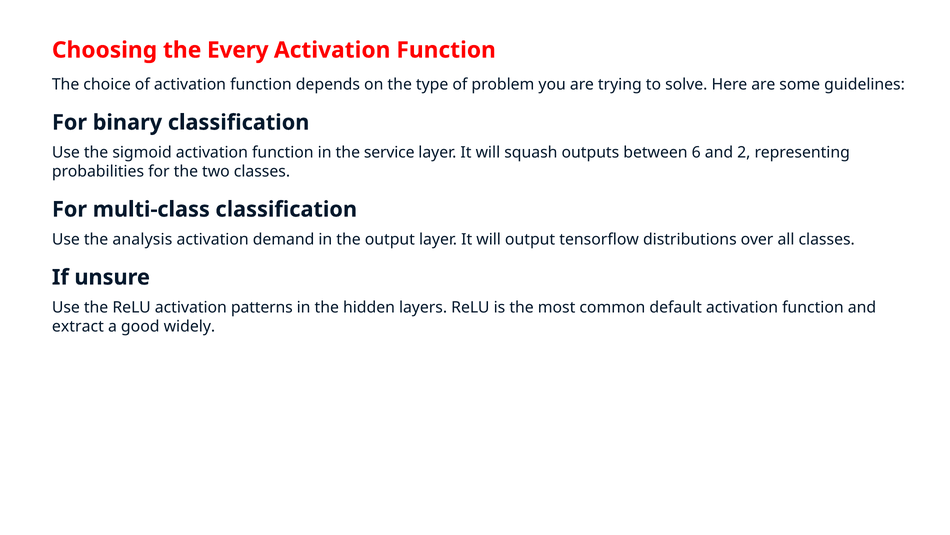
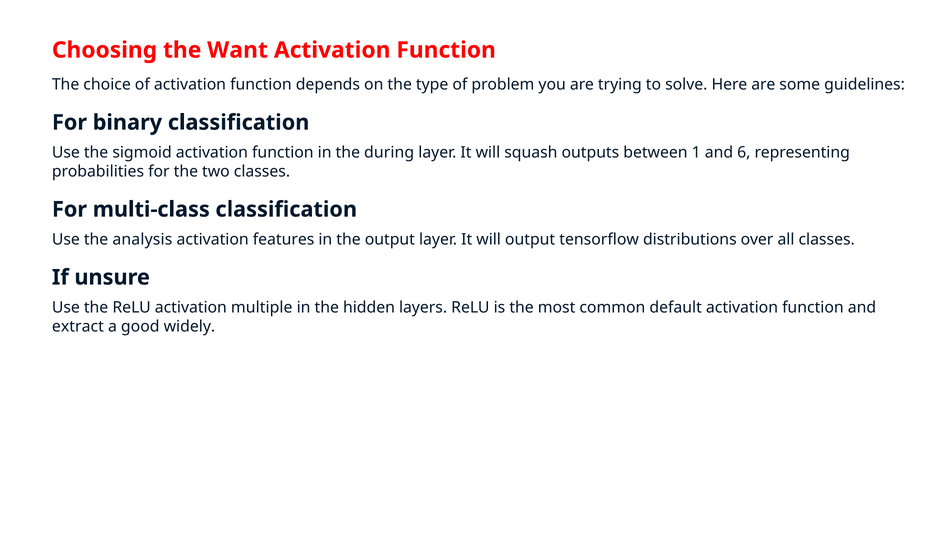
Every: Every -> Want (238, 50)
service: service -> during (389, 152)
6: 6 -> 1 (696, 152)
2: 2 -> 6 (744, 152)
demand: demand -> features (284, 239)
patterns: patterns -> multiple (262, 307)
